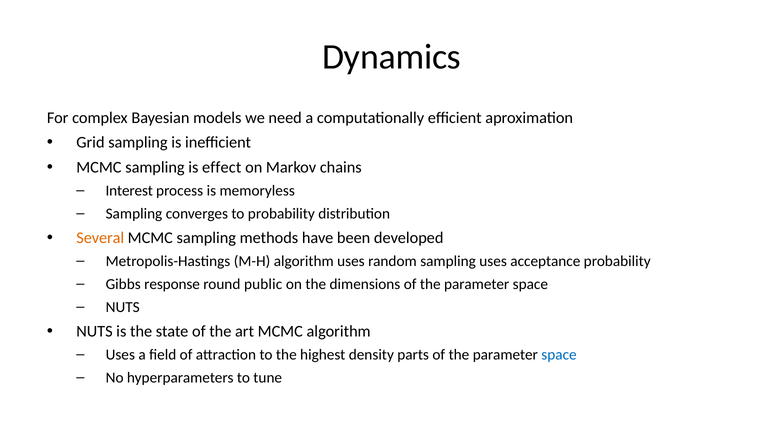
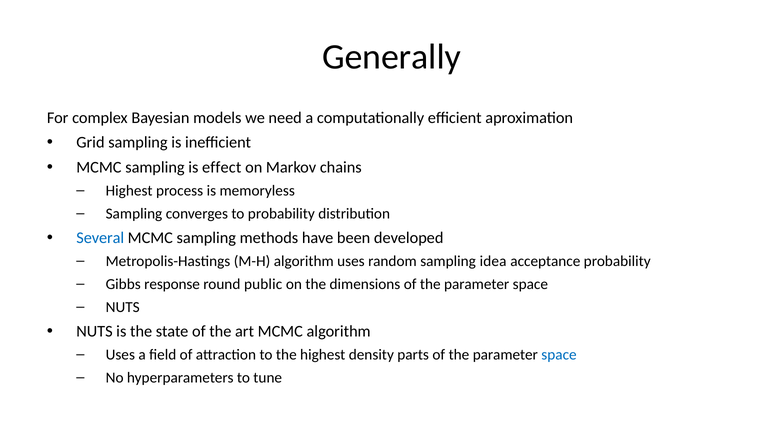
Dynamics: Dynamics -> Generally (392, 57)
Interest: Interest -> Highest (129, 191)
Several colour: orange -> blue (100, 238)
sampling uses: uses -> idea (493, 261)
